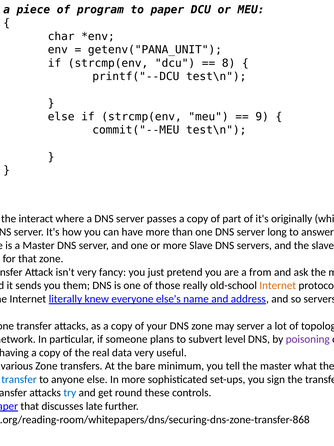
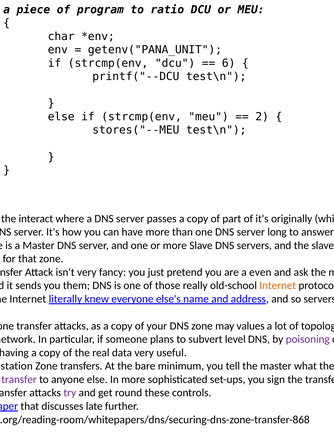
to paper: paper -> ratio (167, 10)
8: 8 -> 6 (229, 63)
9: 9 -> 2 (262, 117)
commit("--MEU: commit("--MEU -> stores("--MEU (136, 130)
from: from -> even (260, 272)
may server: server -> values (251, 325)
various: various -> station (17, 365)
transfer colour: blue -> purple (19, 379)
try colour: blue -> purple (70, 392)
